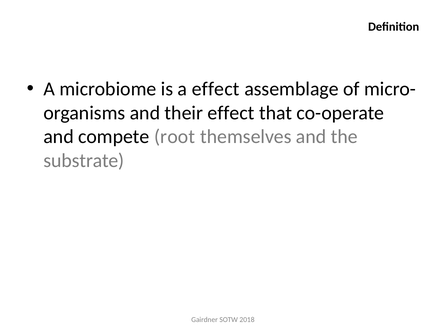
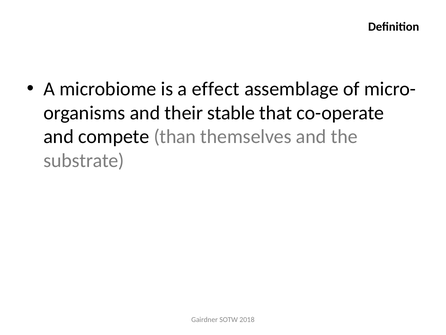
their effect: effect -> stable (231, 113)
root: root -> than (175, 136)
